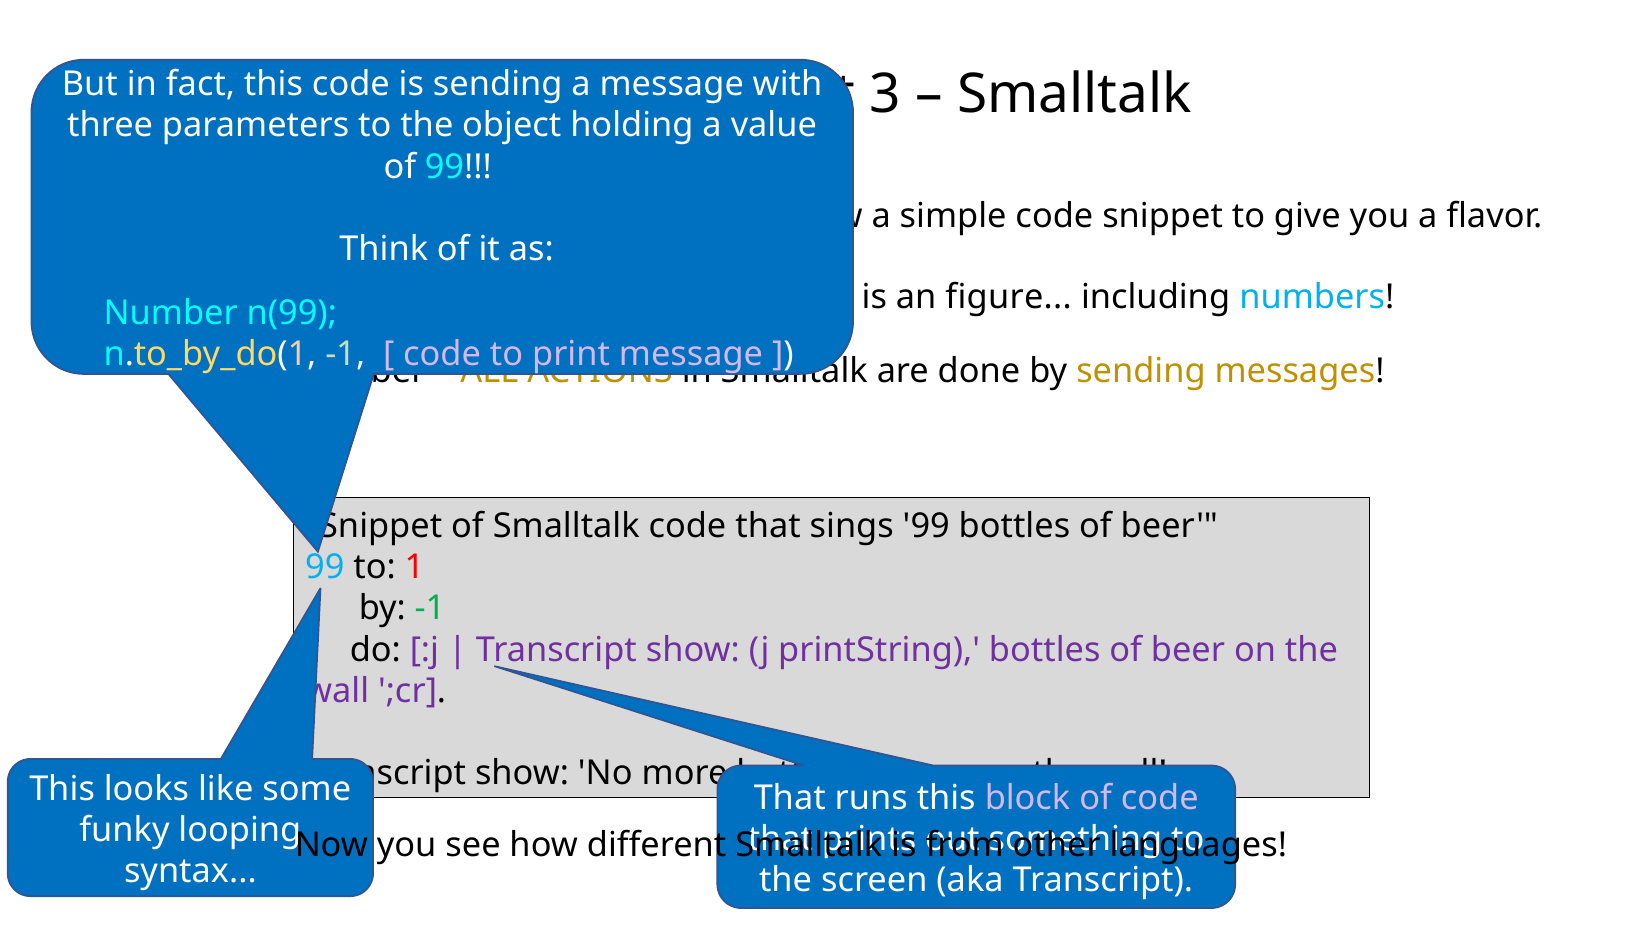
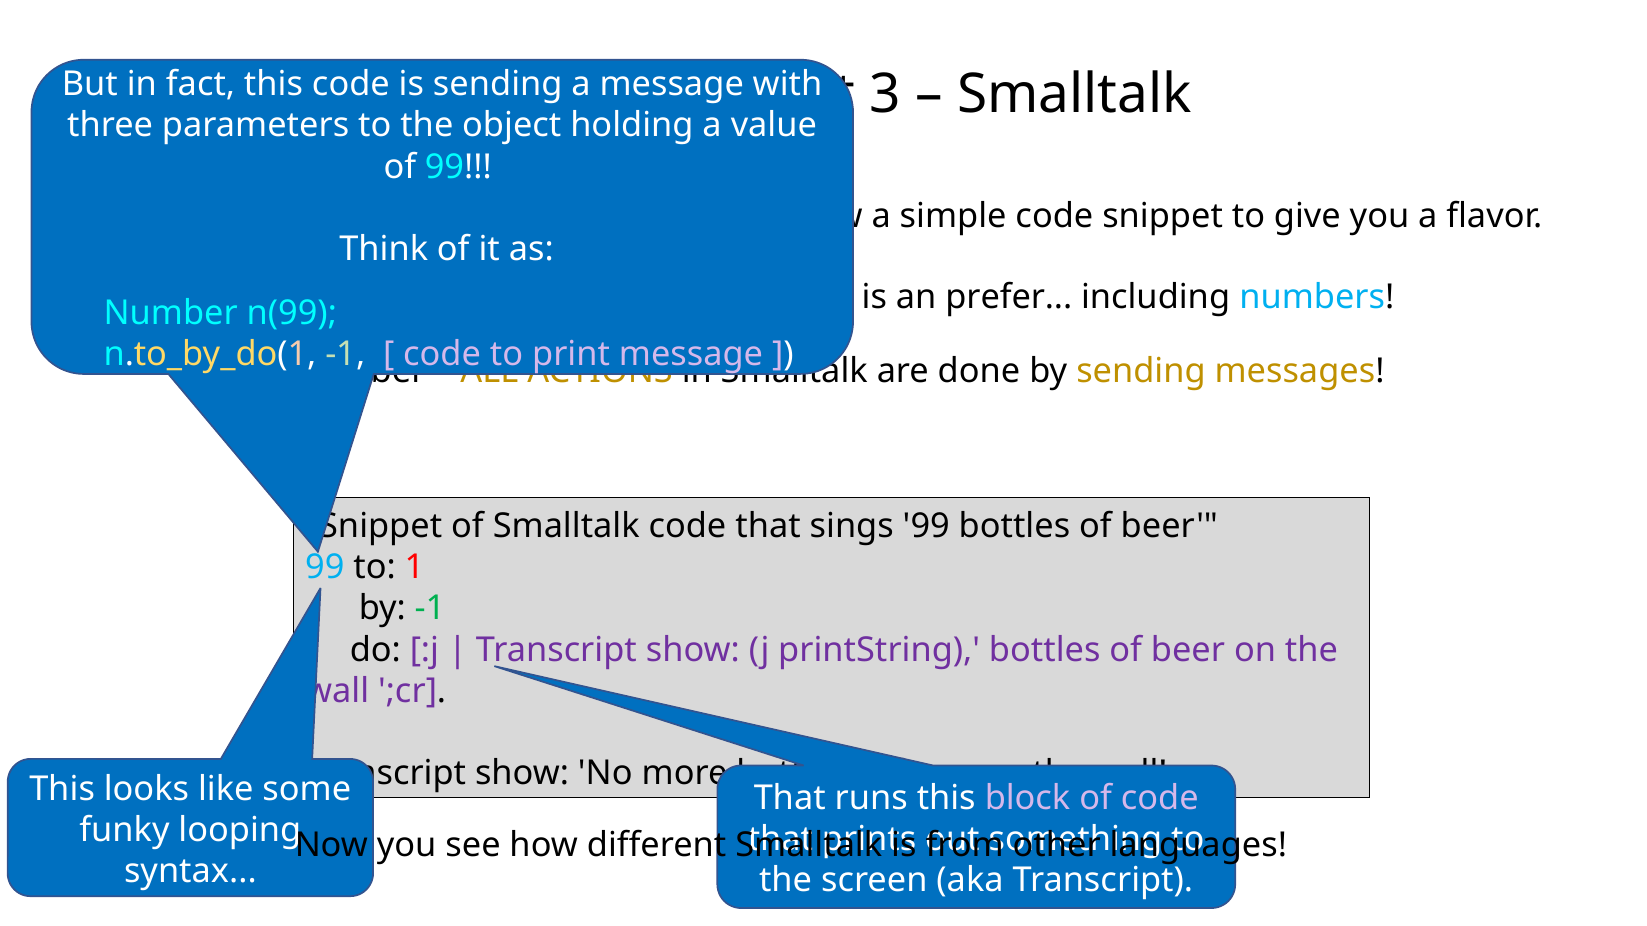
figure: figure -> prefer (1009, 297)
